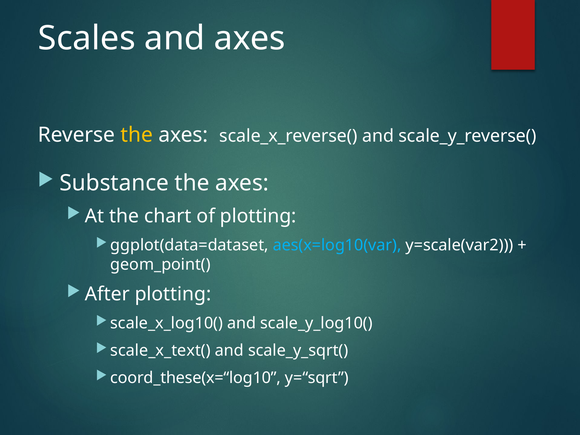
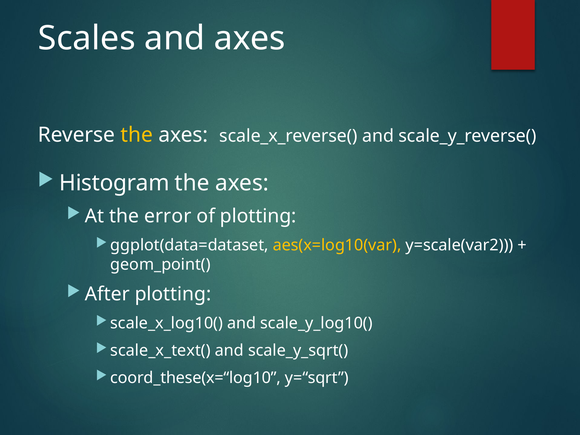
Substance: Substance -> Histogram (114, 183)
chart: chart -> error (168, 216)
aes(x=log10(var colour: light blue -> yellow (337, 245)
